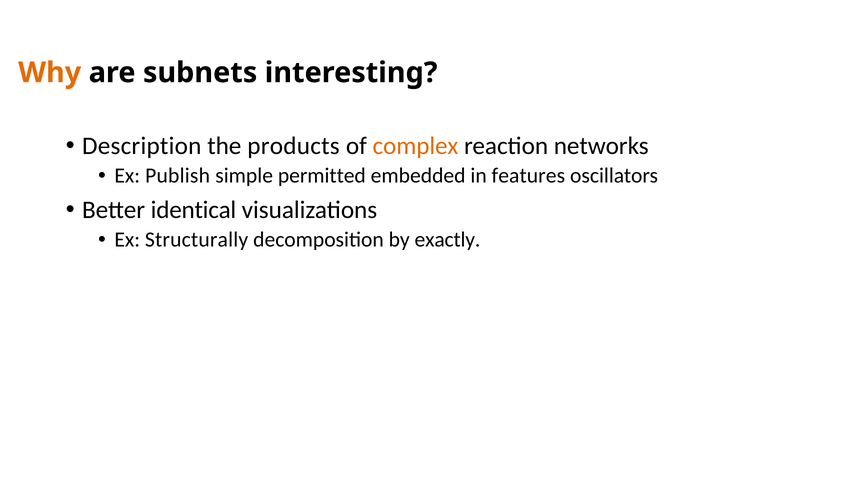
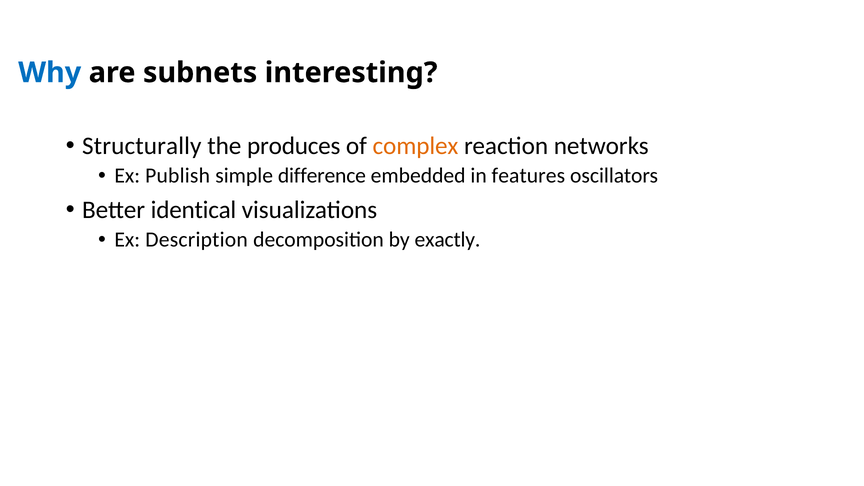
Why colour: orange -> blue (50, 73)
Description: Description -> Structurally (142, 146)
products: products -> produces (294, 146)
permitted: permitted -> difference (322, 176)
Structurally: Structurally -> Description (197, 240)
